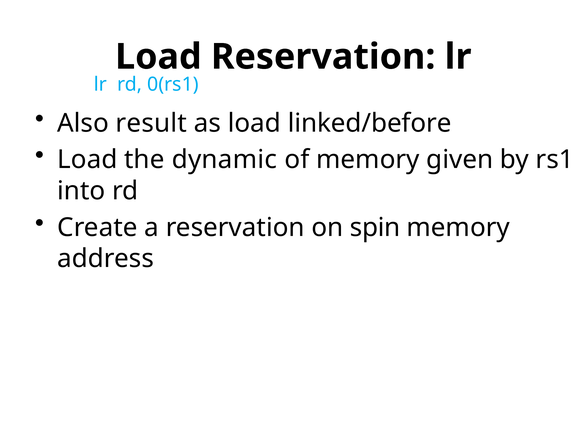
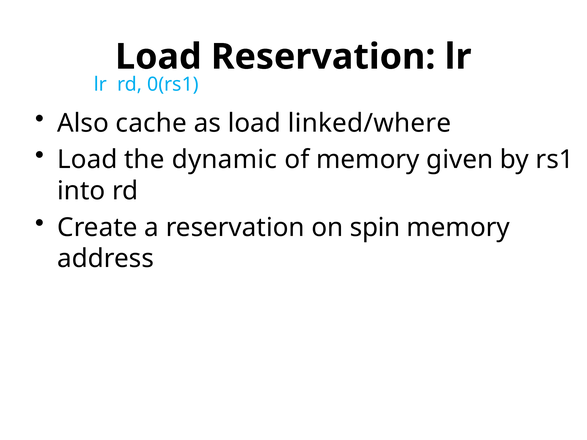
result: result -> cache (151, 123)
linked/before: linked/before -> linked/where (369, 123)
